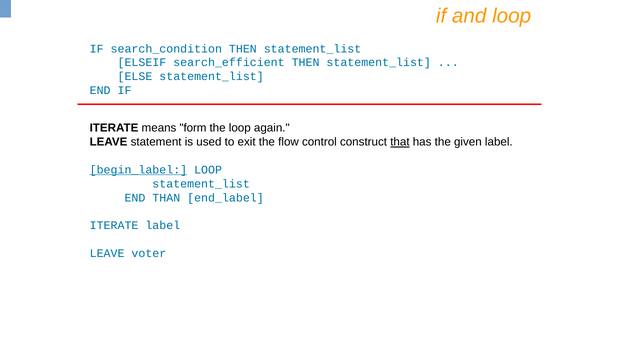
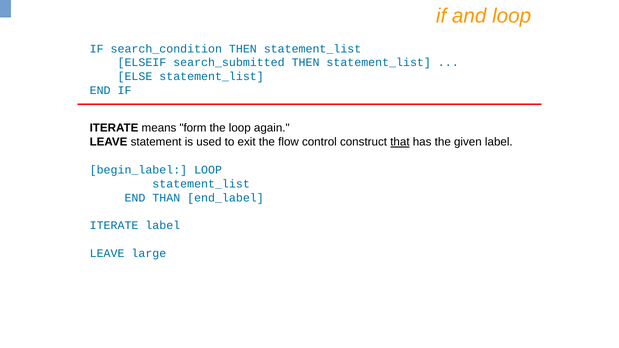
search_efficient: search_efficient -> search_submitted (229, 63)
begin_label underline: present -> none (138, 170)
voter: voter -> large (149, 254)
